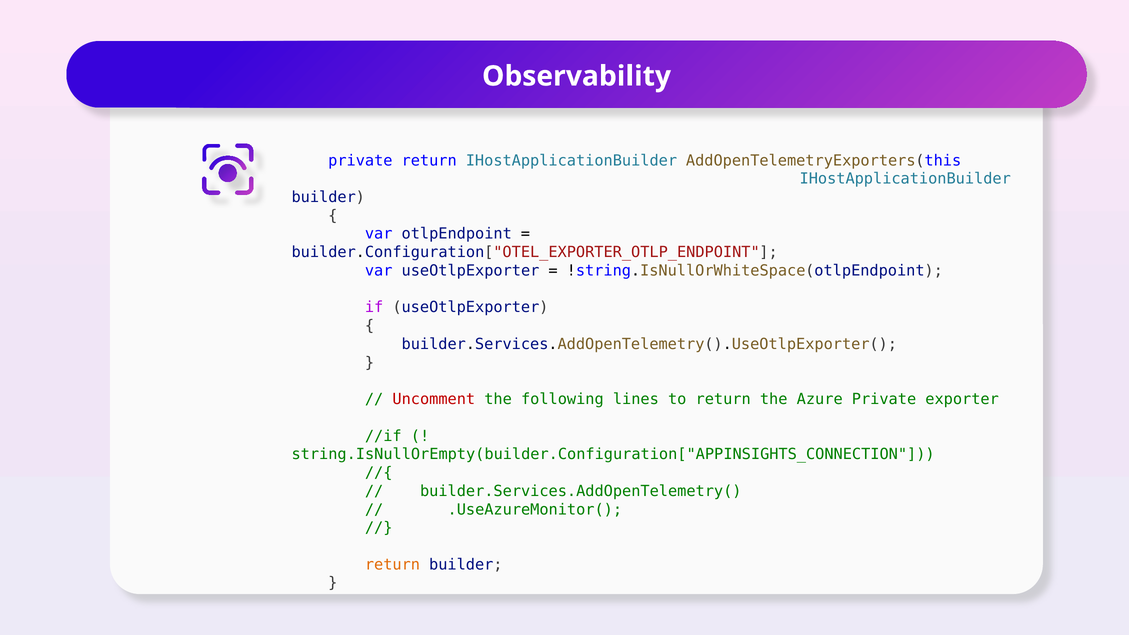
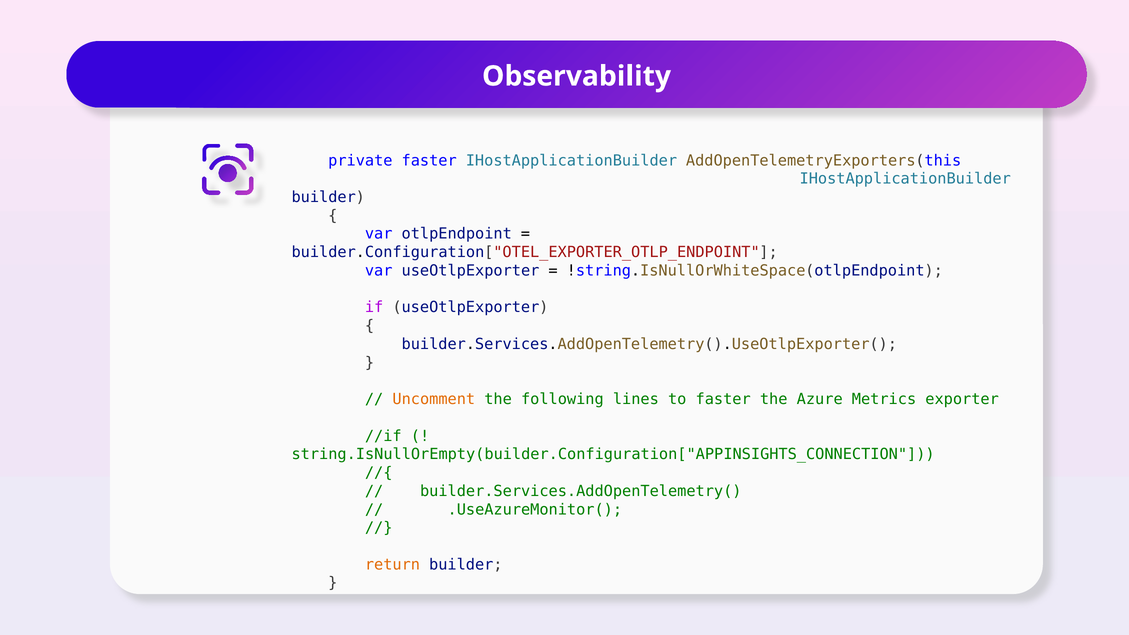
private return: return -> faster (429, 160)
Uncomment colour: red -> orange (434, 399)
to return: return -> faster (723, 399)
Azure Private: Private -> Metrics (884, 399)
